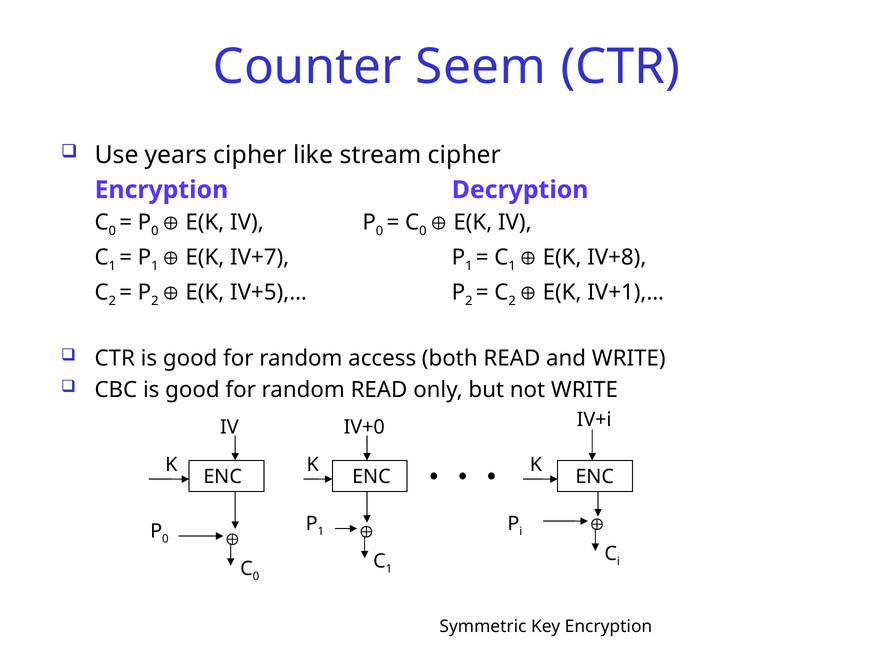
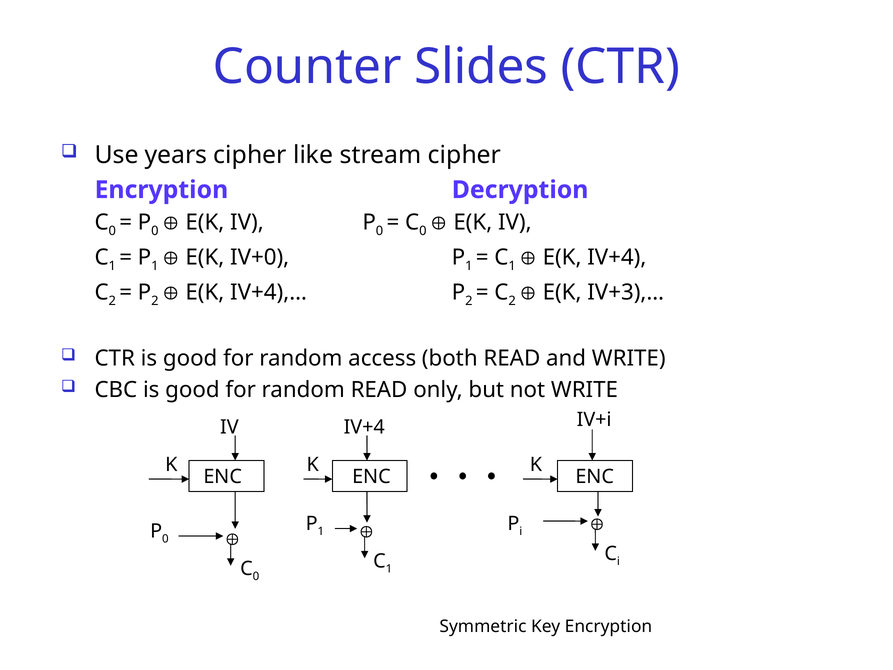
Seem: Seem -> Slides (481, 67)
IV+7: IV+7 -> IV+0 (260, 257)
E(K IV+8: IV+8 -> IV+4 (617, 257)
IV+5),…: IV+5),… -> IV+4),… (269, 292)
IV+1),…: IV+1),… -> IV+3),… (626, 292)
IV+0: IV+0 -> IV+4 (364, 427)
